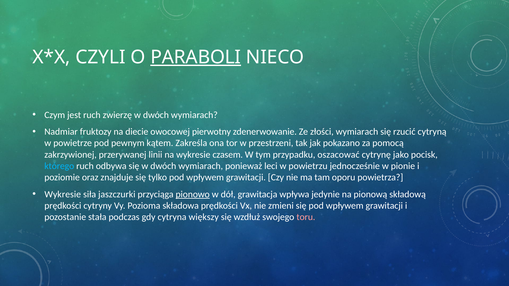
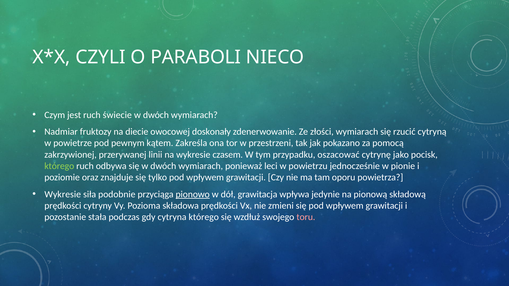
PARABOLI underline: present -> none (196, 57)
zwierzę: zwierzę -> świecie (117, 115)
pierwotny: pierwotny -> doskonały (211, 132)
którego colour: light blue -> light green (59, 166)
jaszczurki: jaszczurki -> podobnie (117, 194)
cytryna większy: większy -> którego (204, 217)
